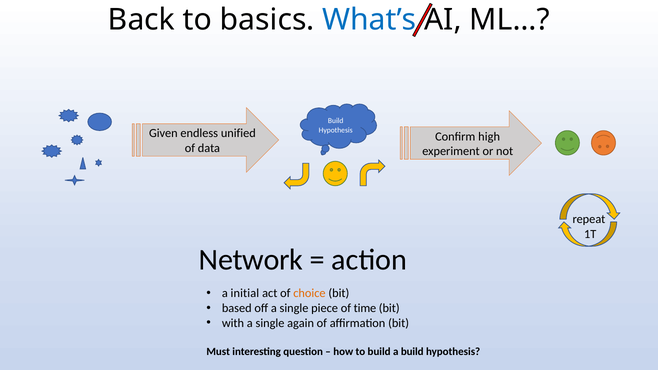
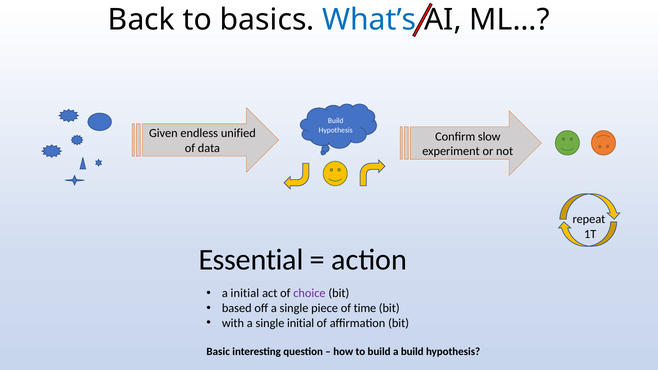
high: high -> slow (489, 137)
Network: Network -> Essential (251, 260)
choice colour: orange -> purple (309, 293)
single again: again -> initial (301, 323)
Must: Must -> Basic (218, 352)
